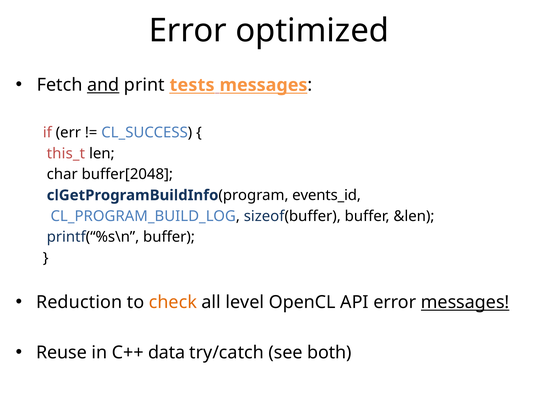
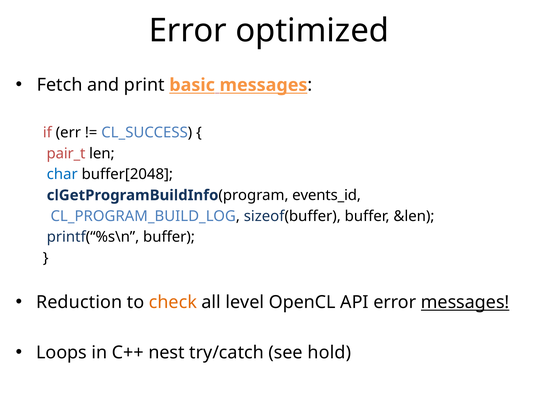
and underline: present -> none (103, 85)
tests: tests -> basic (192, 85)
this_t: this_t -> pair_t (66, 154)
char colour: black -> blue (62, 175)
Reuse: Reuse -> Loops (61, 353)
data: data -> nest (167, 353)
both: both -> hold (329, 353)
